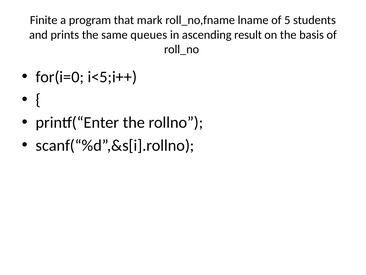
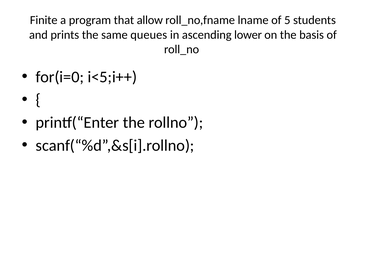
mark: mark -> allow (150, 20)
result: result -> lower (248, 35)
